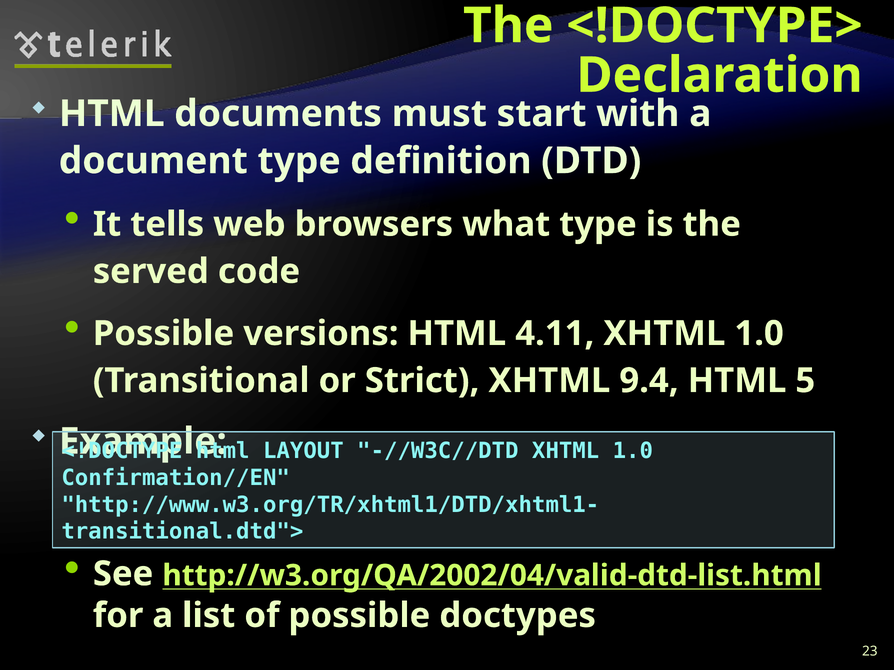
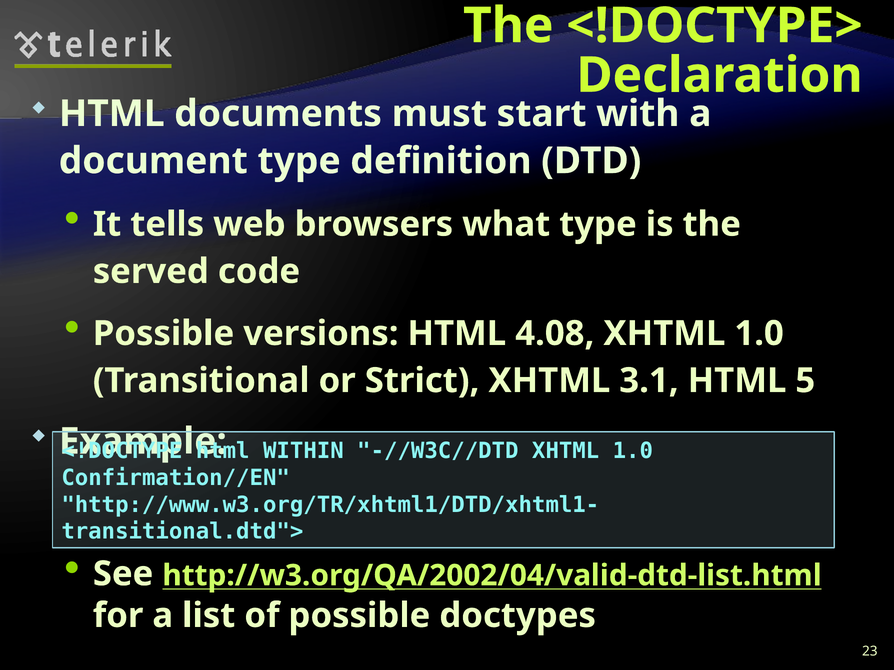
4.11: 4.11 -> 4.08 (555, 334)
9.4: 9.4 -> 3.1 (649, 381)
LAYOUT: LAYOUT -> WITHIN (303, 451)
